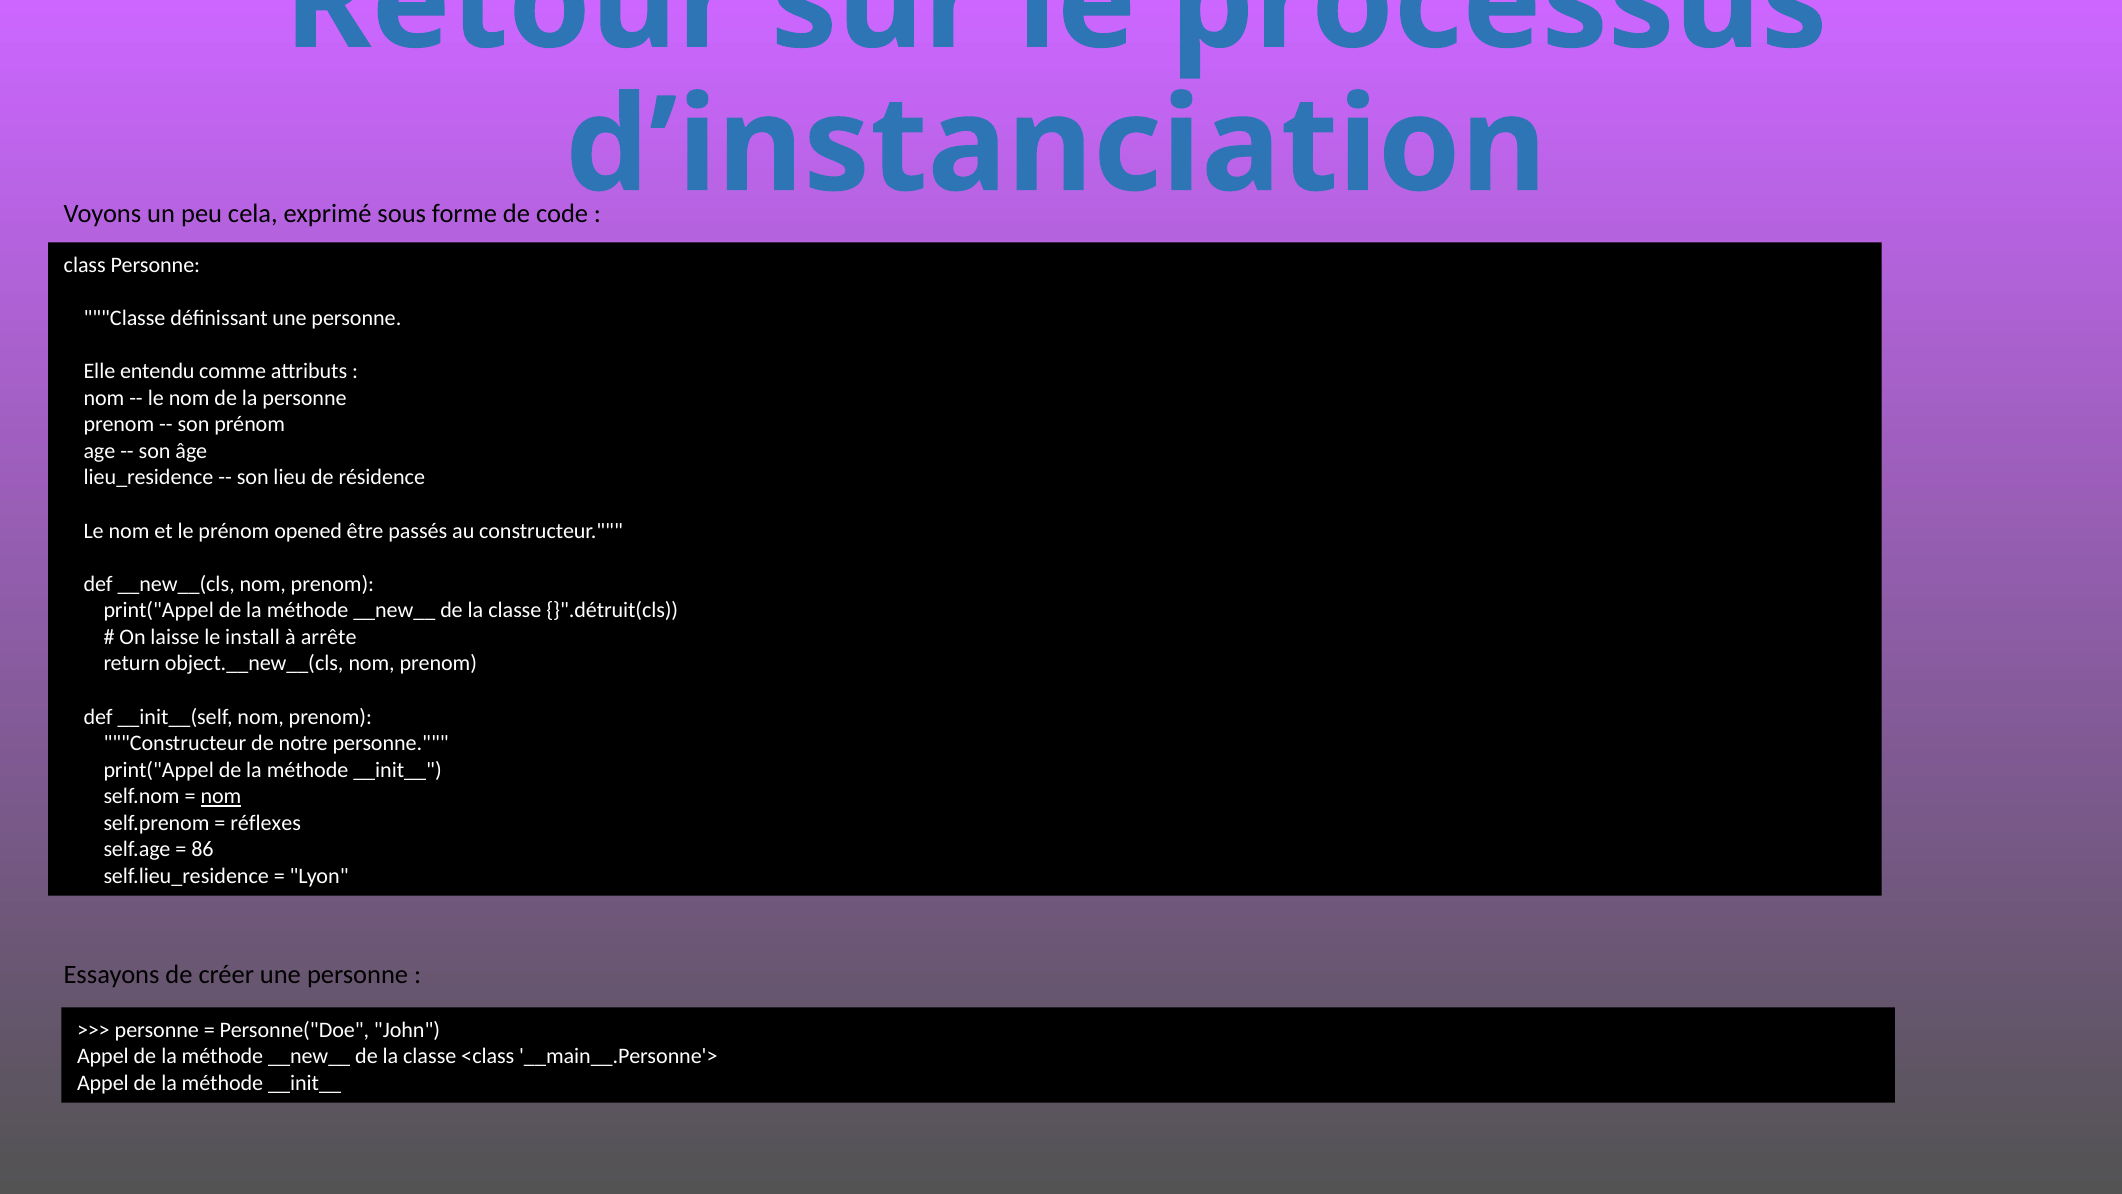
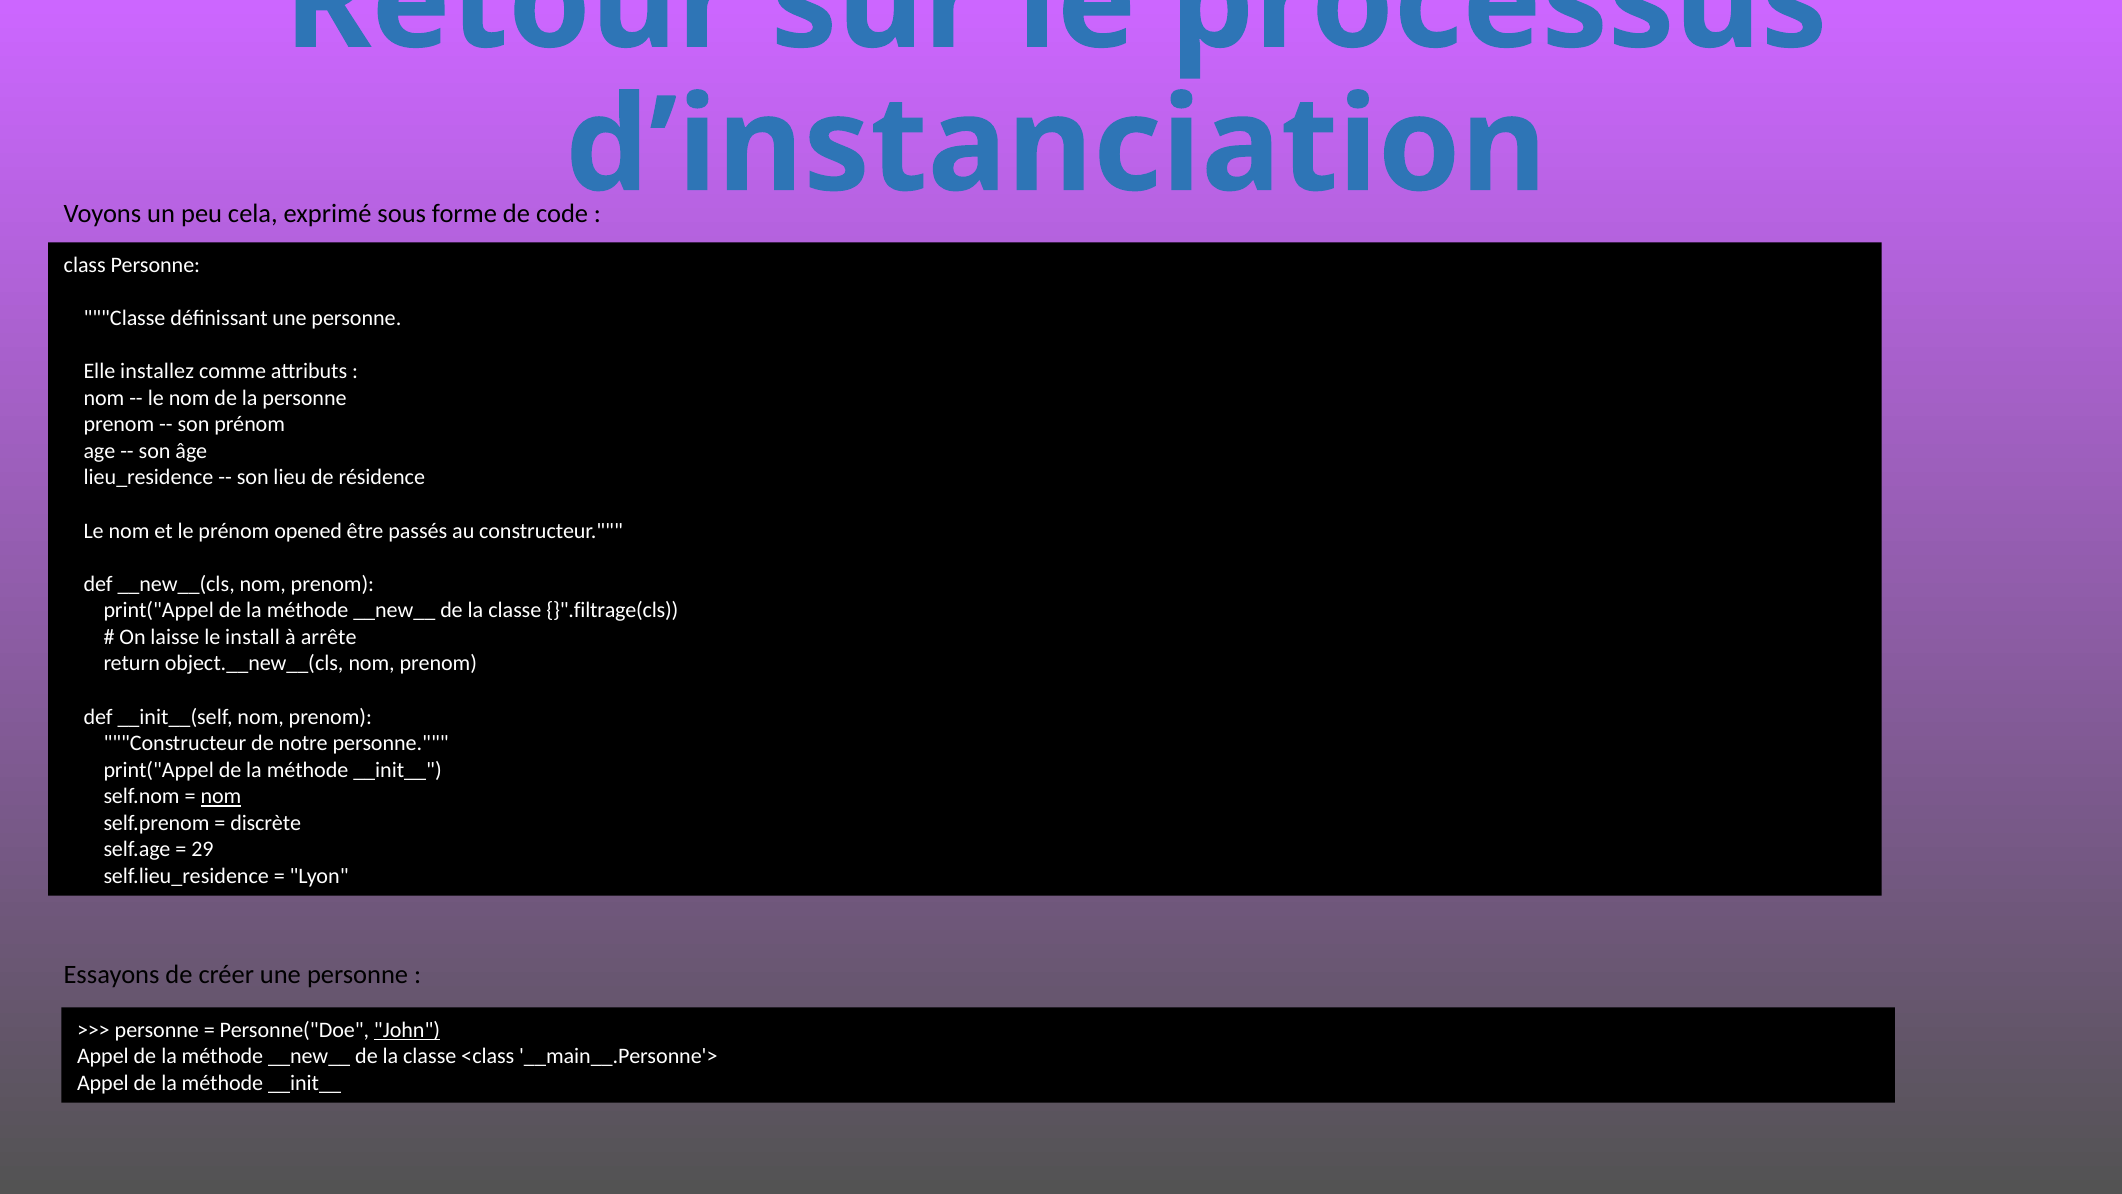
entendu: entendu -> installez (157, 371)
}".détruit(cls: }".détruit(cls -> }".filtrage(cls (612, 610)
réflexes: réflexes -> discrète (266, 823)
86: 86 -> 29 (202, 849)
John underline: none -> present (407, 1030)
